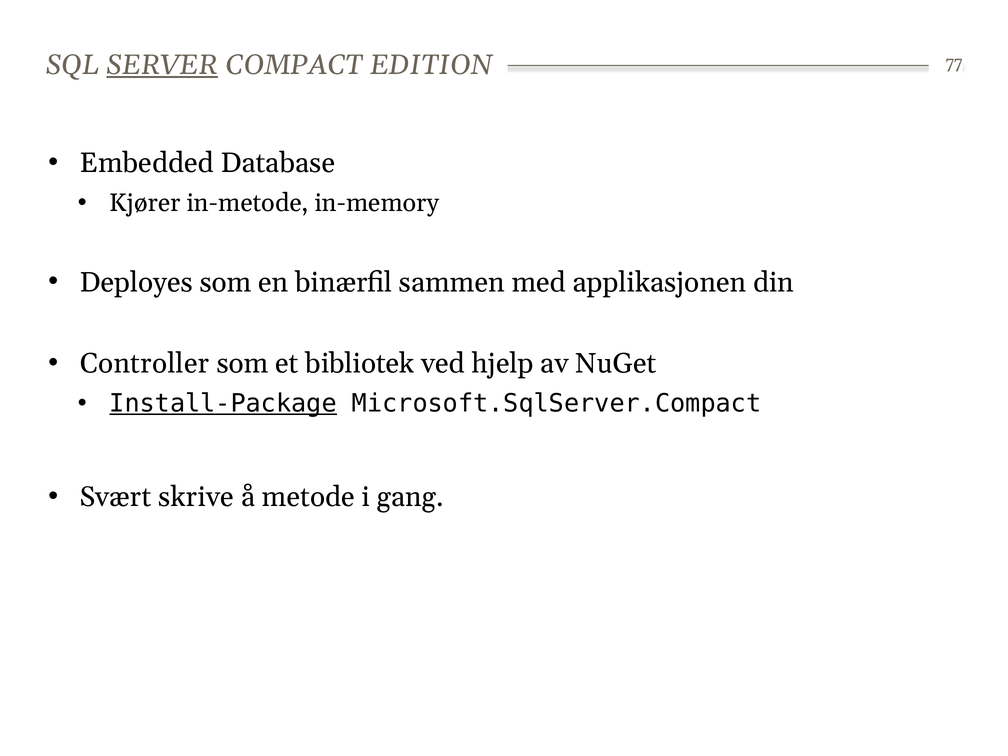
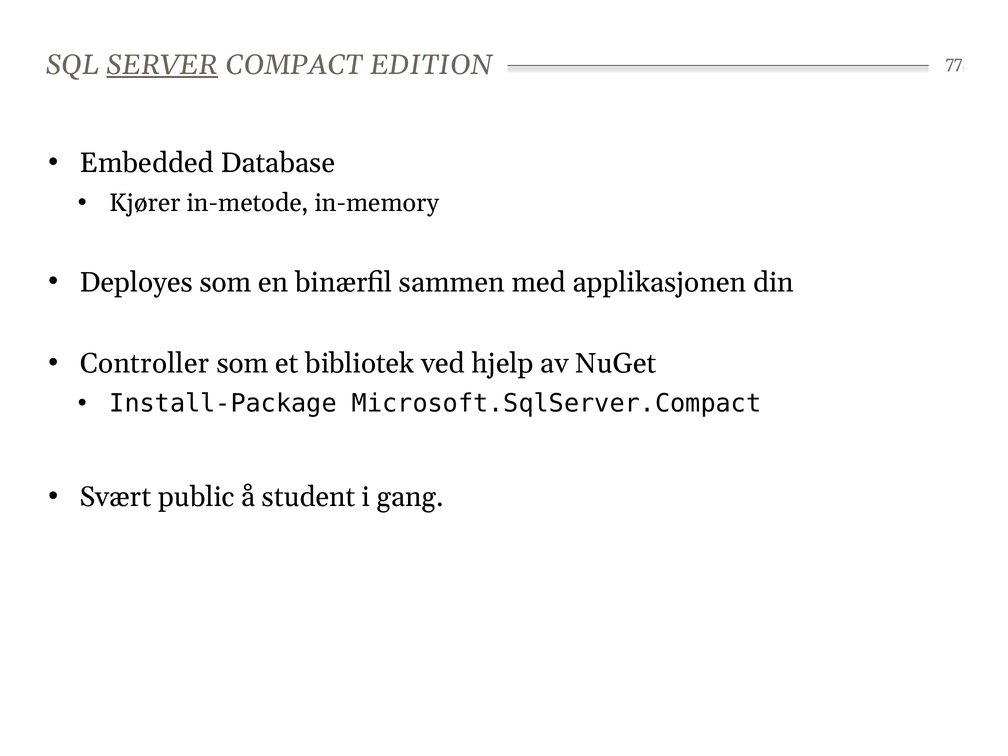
Install-Package underline: present -> none (223, 404)
skrive: skrive -> public (196, 497)
metode: metode -> student (309, 497)
